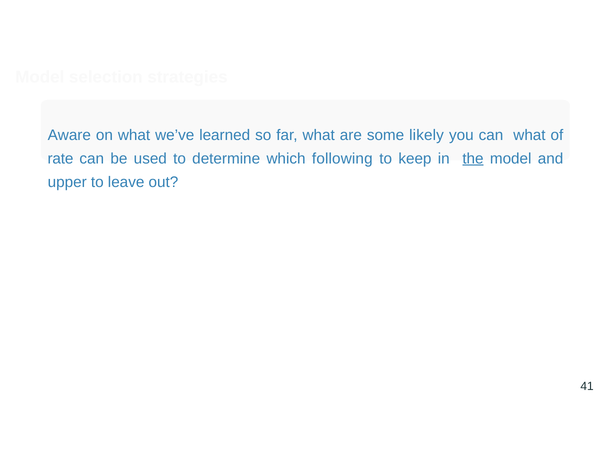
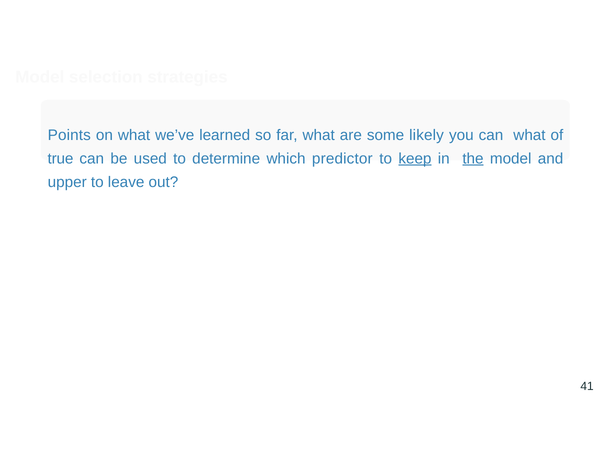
Aware: Aware -> Points (69, 135)
rate: rate -> true (60, 159)
following: following -> predictor (342, 159)
keep underline: none -> present (415, 159)
